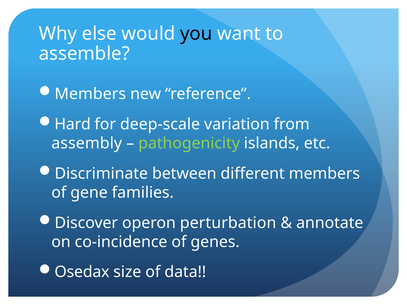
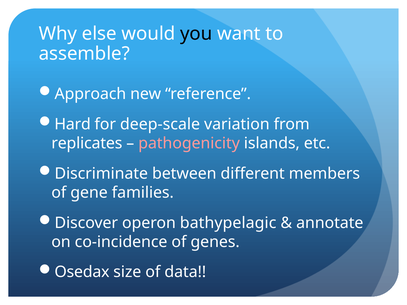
Members: Members -> Approach (90, 94)
assembly: assembly -> replicates (87, 143)
pathogenicity colour: light green -> pink (189, 143)
perturbation: perturbation -> bathypelagic (228, 223)
